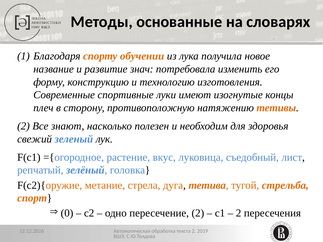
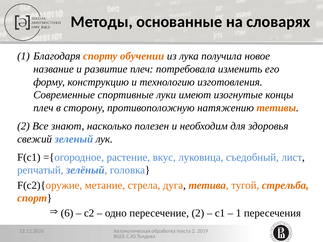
развитие знач: знач -> плеч (142, 69)
0: 0 -> 6 (67, 213)
2: 2 -> 1 (239, 213)
